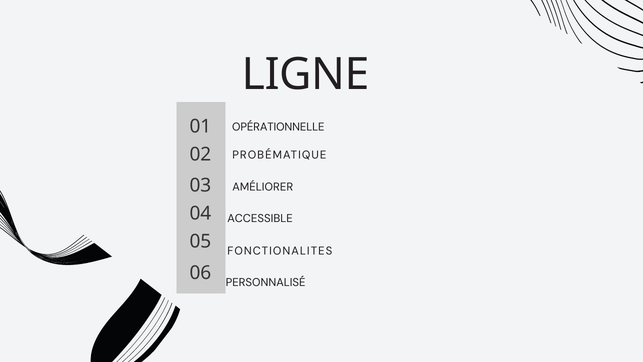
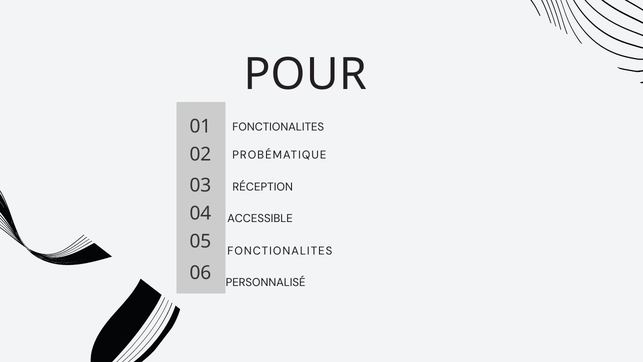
LIGNE: LIGNE -> POUR (305, 74)
OPÉRATIONNELLE: OPÉRATIONNELLE -> FONCTIONALITES (278, 127)
AMÉLIORER: AMÉLIORER -> RÉCEPTION (263, 187)
